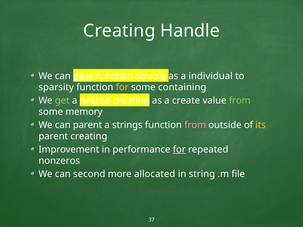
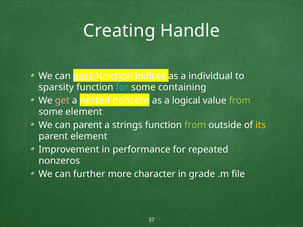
double: double -> indices (151, 76)
for colour: yellow -> light blue (122, 87)
get colour: light green -> pink (62, 101)
nested creating: creating -> nonzero (131, 101)
create: create -> logical (186, 101)
some memory: memory -> element (84, 112)
from colour: pink -> light green (195, 125)
parent creating: creating -> element (89, 136)
for underline: present -> none (179, 150)
second: second -> further (89, 174)
allocated: allocated -> character (155, 174)
string: string -> grade (202, 174)
